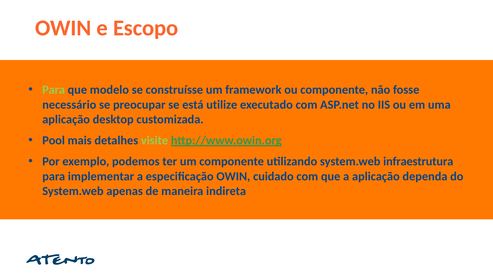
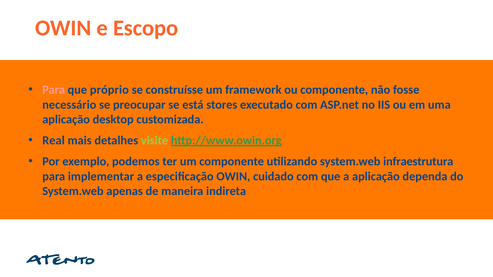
Para colour: light green -> pink (54, 90)
modelo: modelo -> próprio (109, 90)
utilize: utilize -> stores (222, 105)
Pool: Pool -> Real (53, 140)
